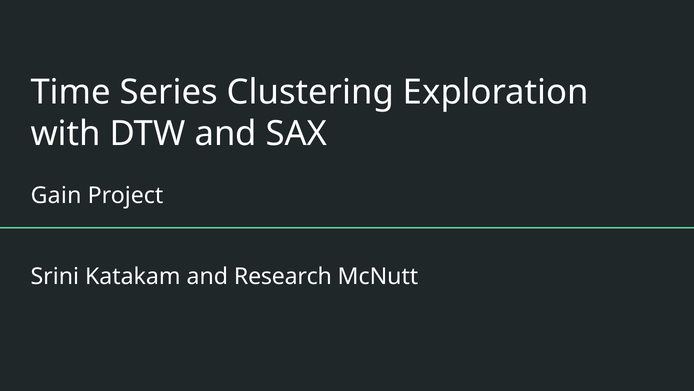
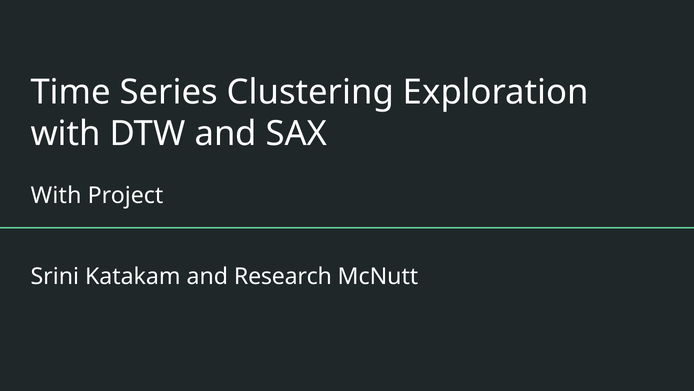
Gain: Gain -> With (56, 195)
